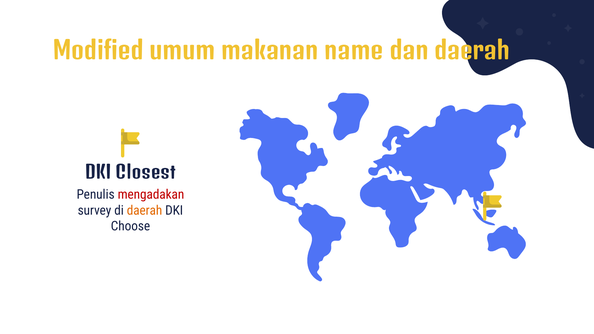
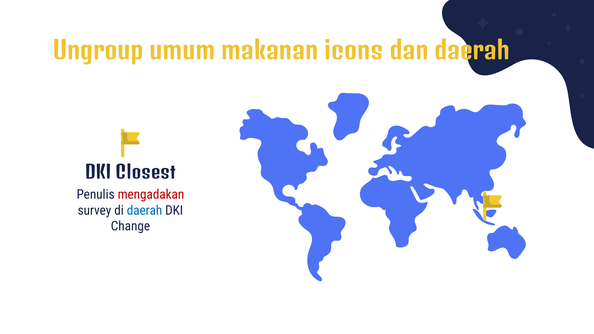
Modified: Modified -> Ungroup (98, 51)
name: name -> icons (354, 51)
daerah colour: orange -> blue (145, 211)
Choose: Choose -> Change (130, 226)
